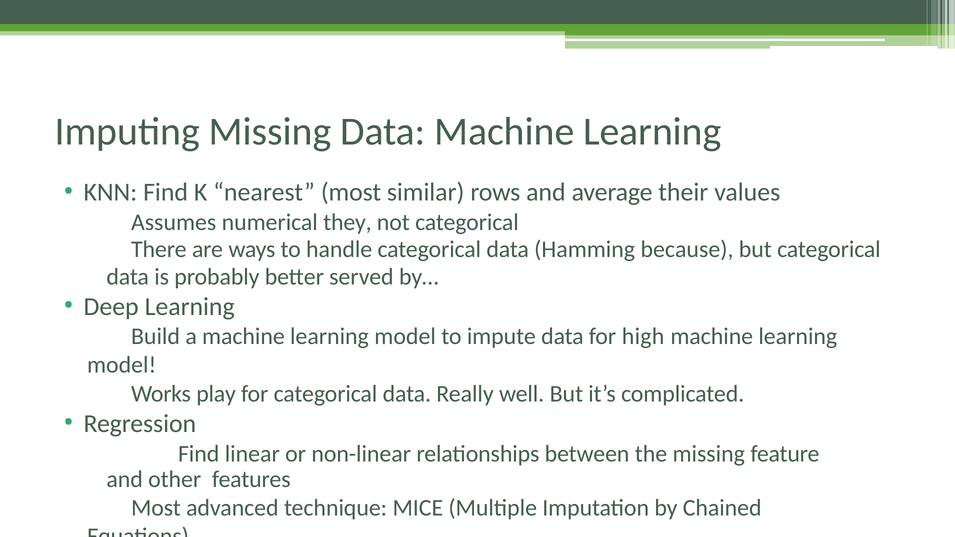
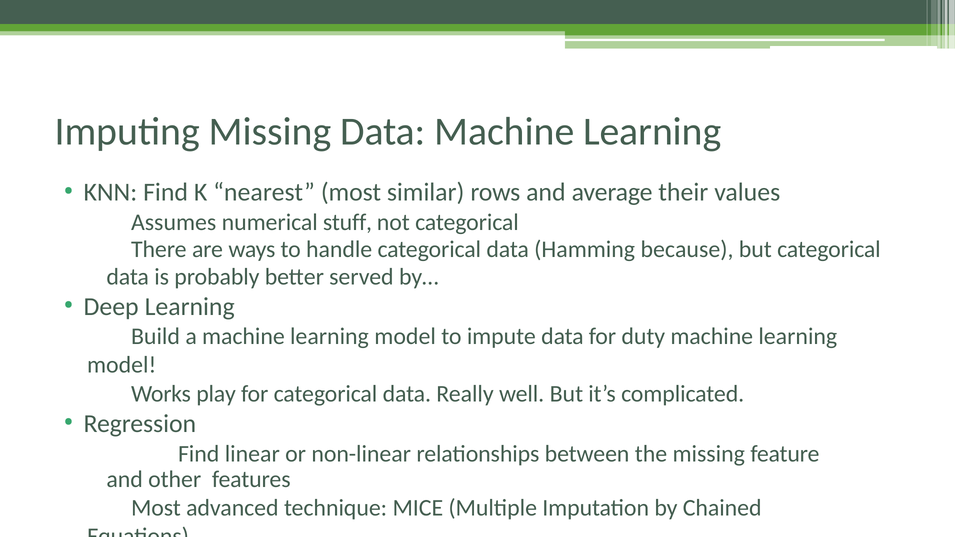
they: they -> stuff (347, 222)
high: high -> duty (643, 337)
